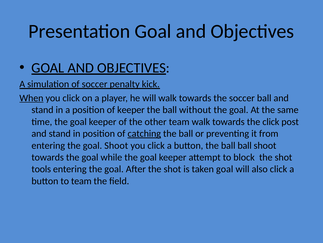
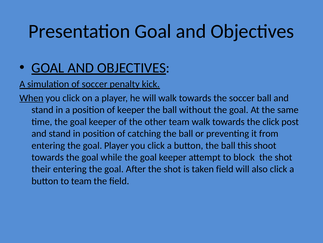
catching underline: present -> none (144, 133)
goal Shoot: Shoot -> Player (116, 145)
ball ball: ball -> this (245, 145)
tools: tools -> their (41, 169)
taken goal: goal -> field (225, 169)
